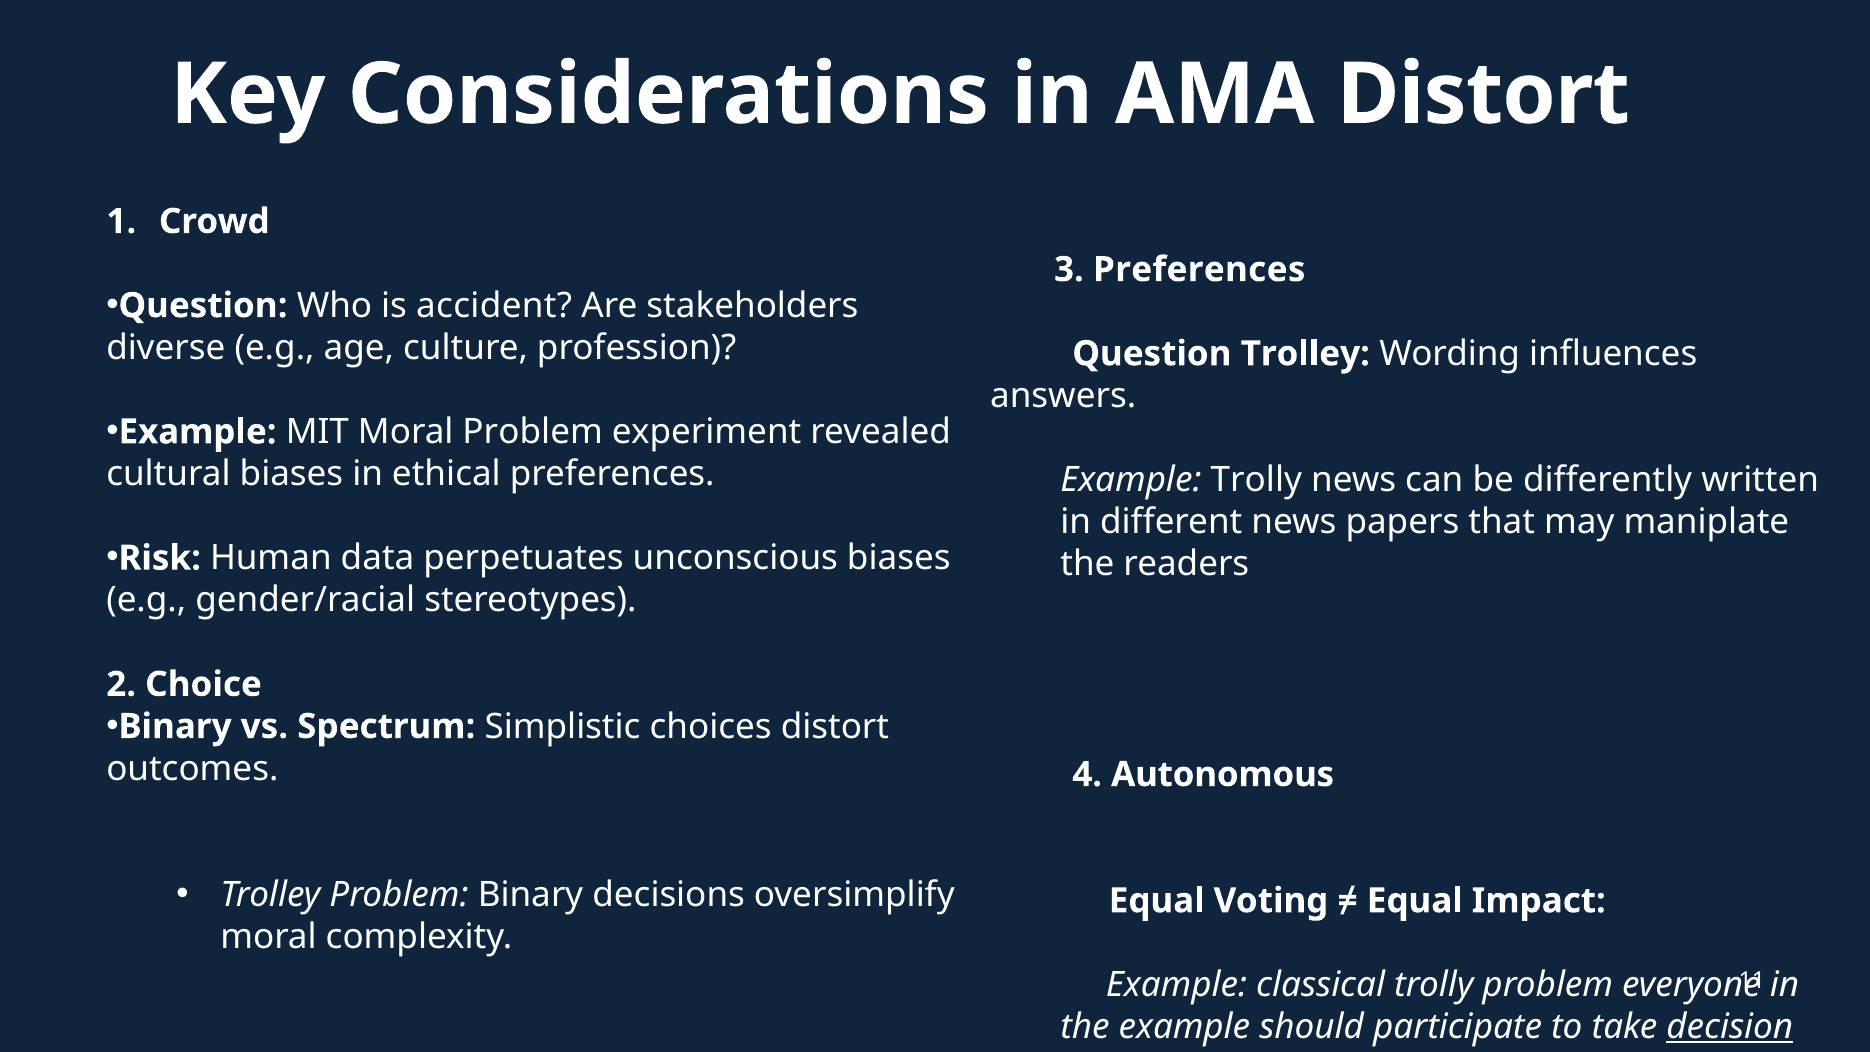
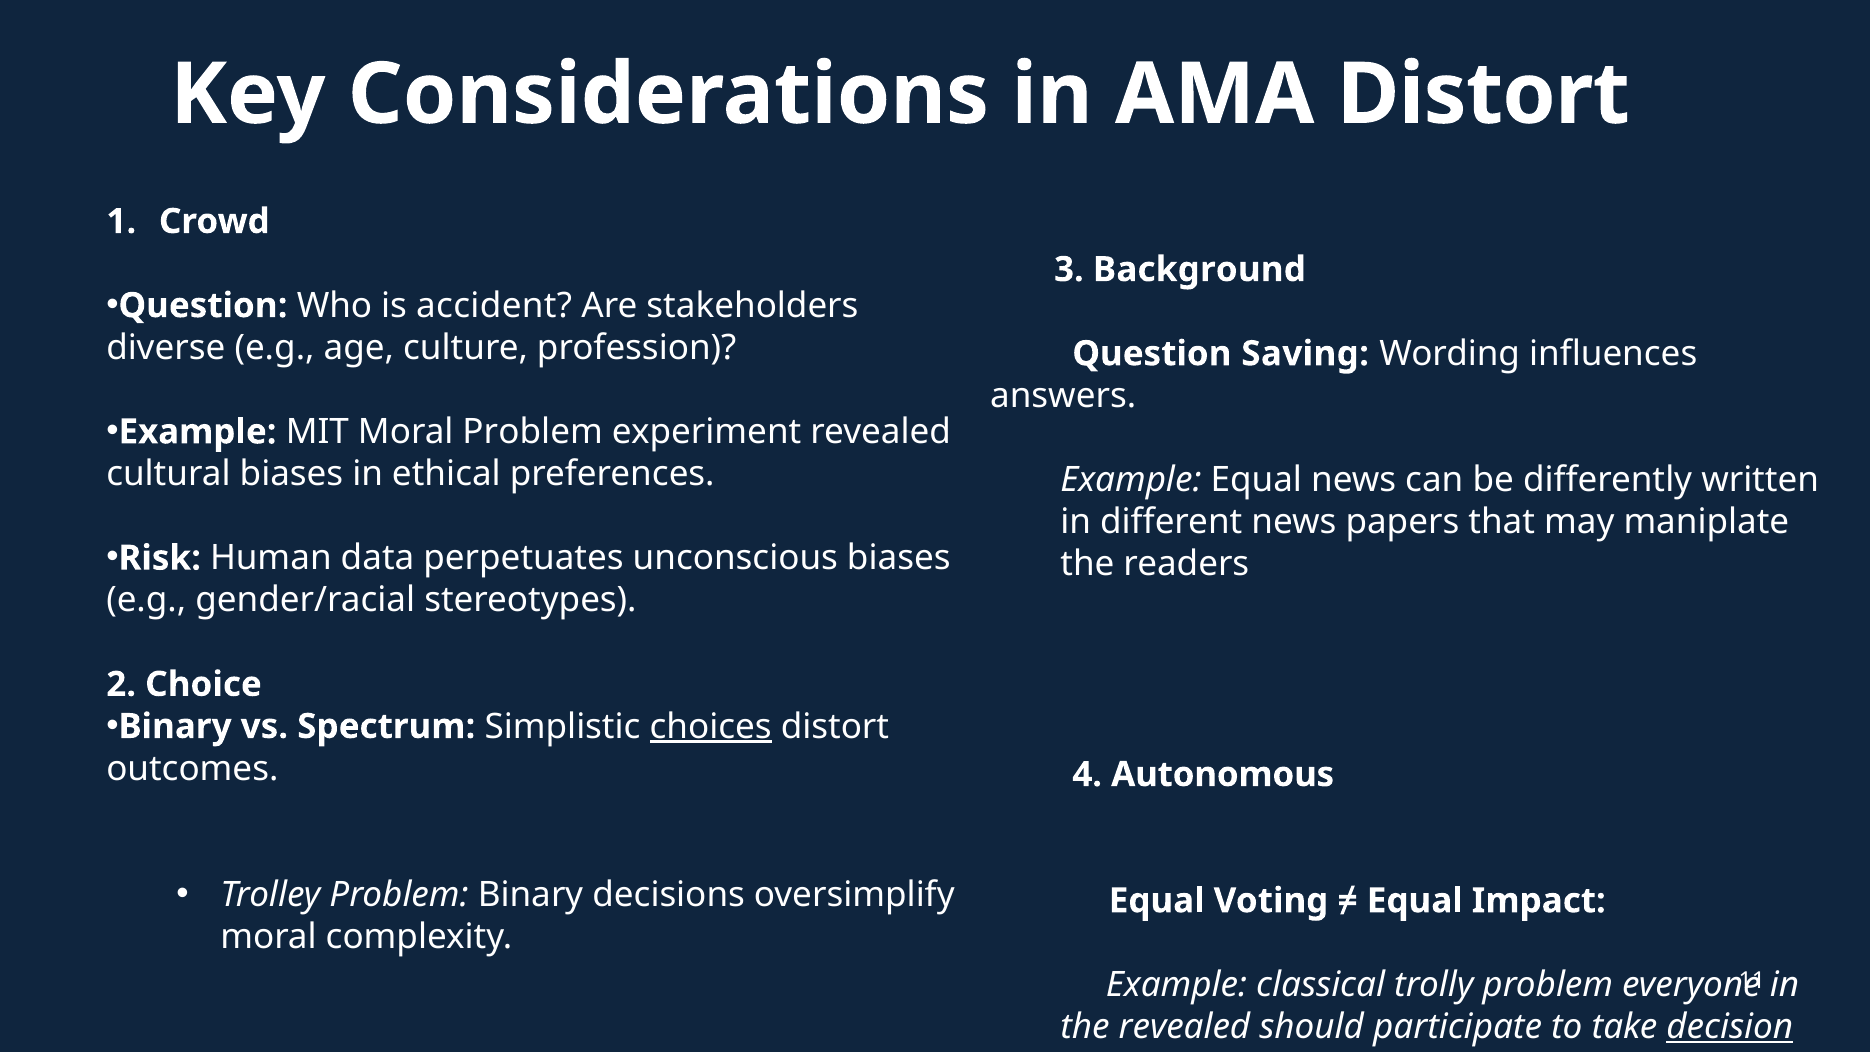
3 Preferences: Preferences -> Background (1199, 270)
Question Trolley: Trolley -> Saving (1305, 354)
Example Trolly: Trolly -> Equal (1256, 480)
choices underline: none -> present (711, 726)
the example: example -> revealed (1184, 1027)
